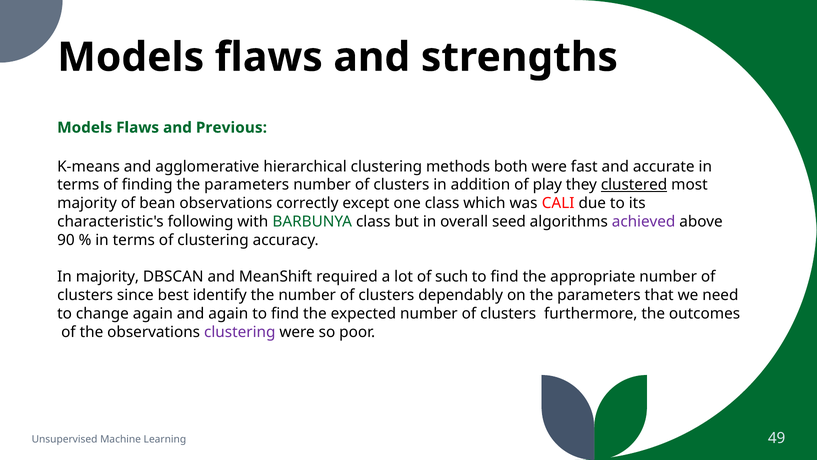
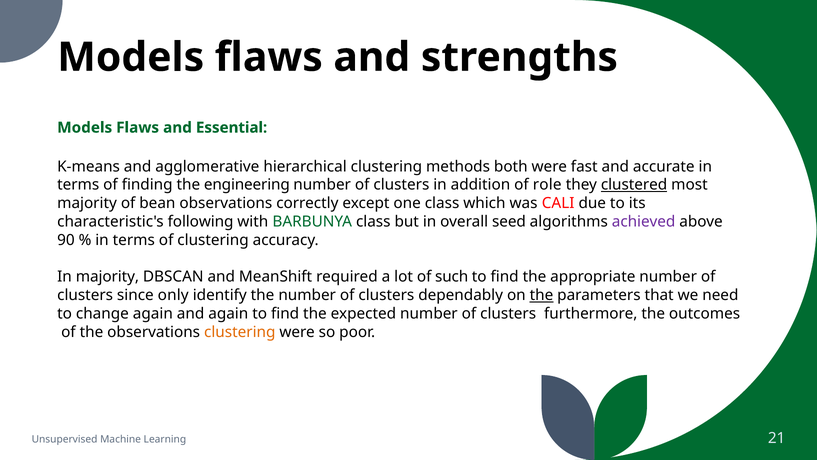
Previous: Previous -> Essential (232, 128)
finding the parameters: parameters -> engineering (247, 185)
play: play -> role (547, 185)
best: best -> only (173, 295)
the underline: none -> present (541, 295)
clustering colour: purple -> orange (240, 332)
49: 49 -> 21 (777, 438)
